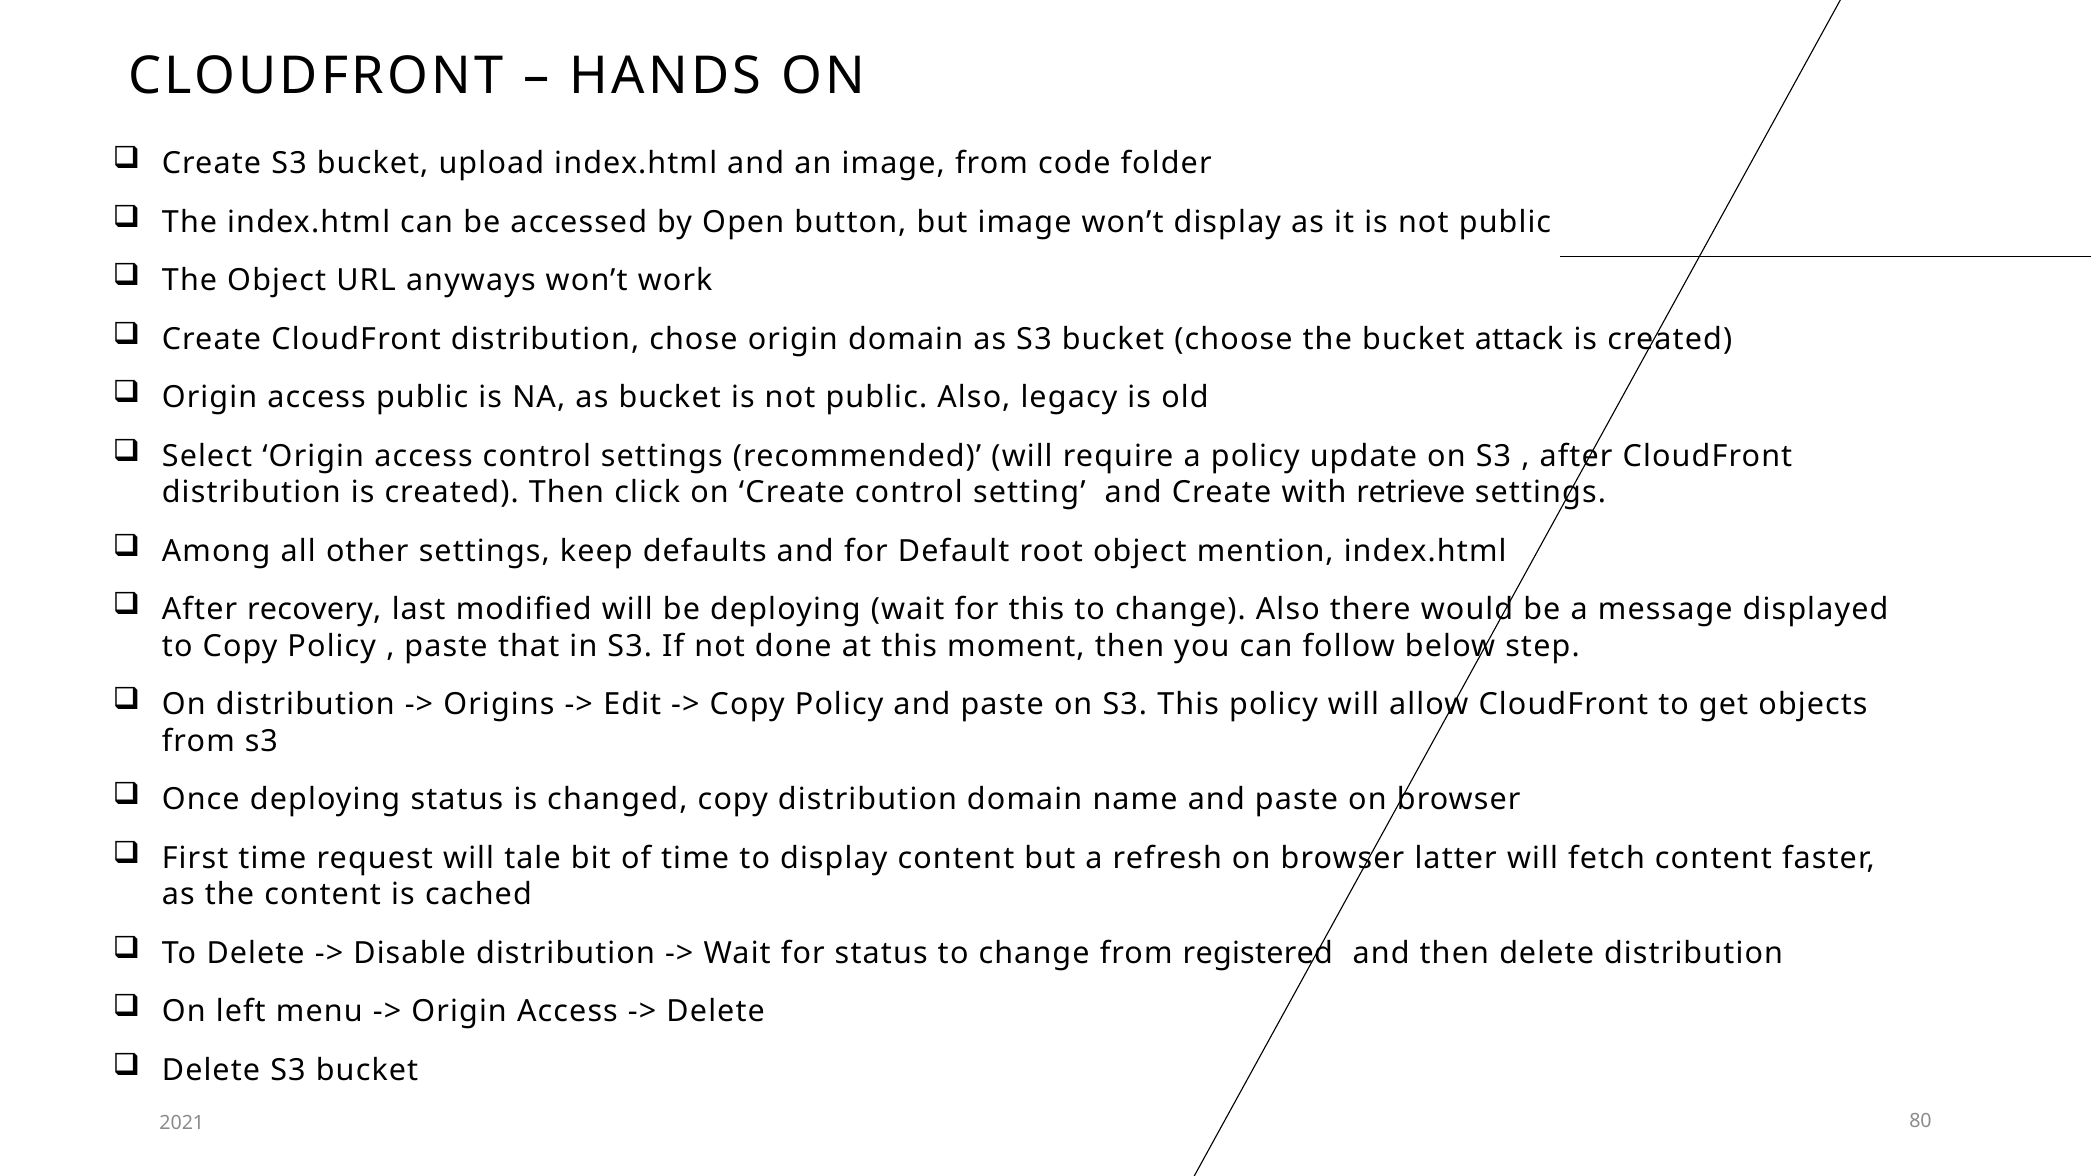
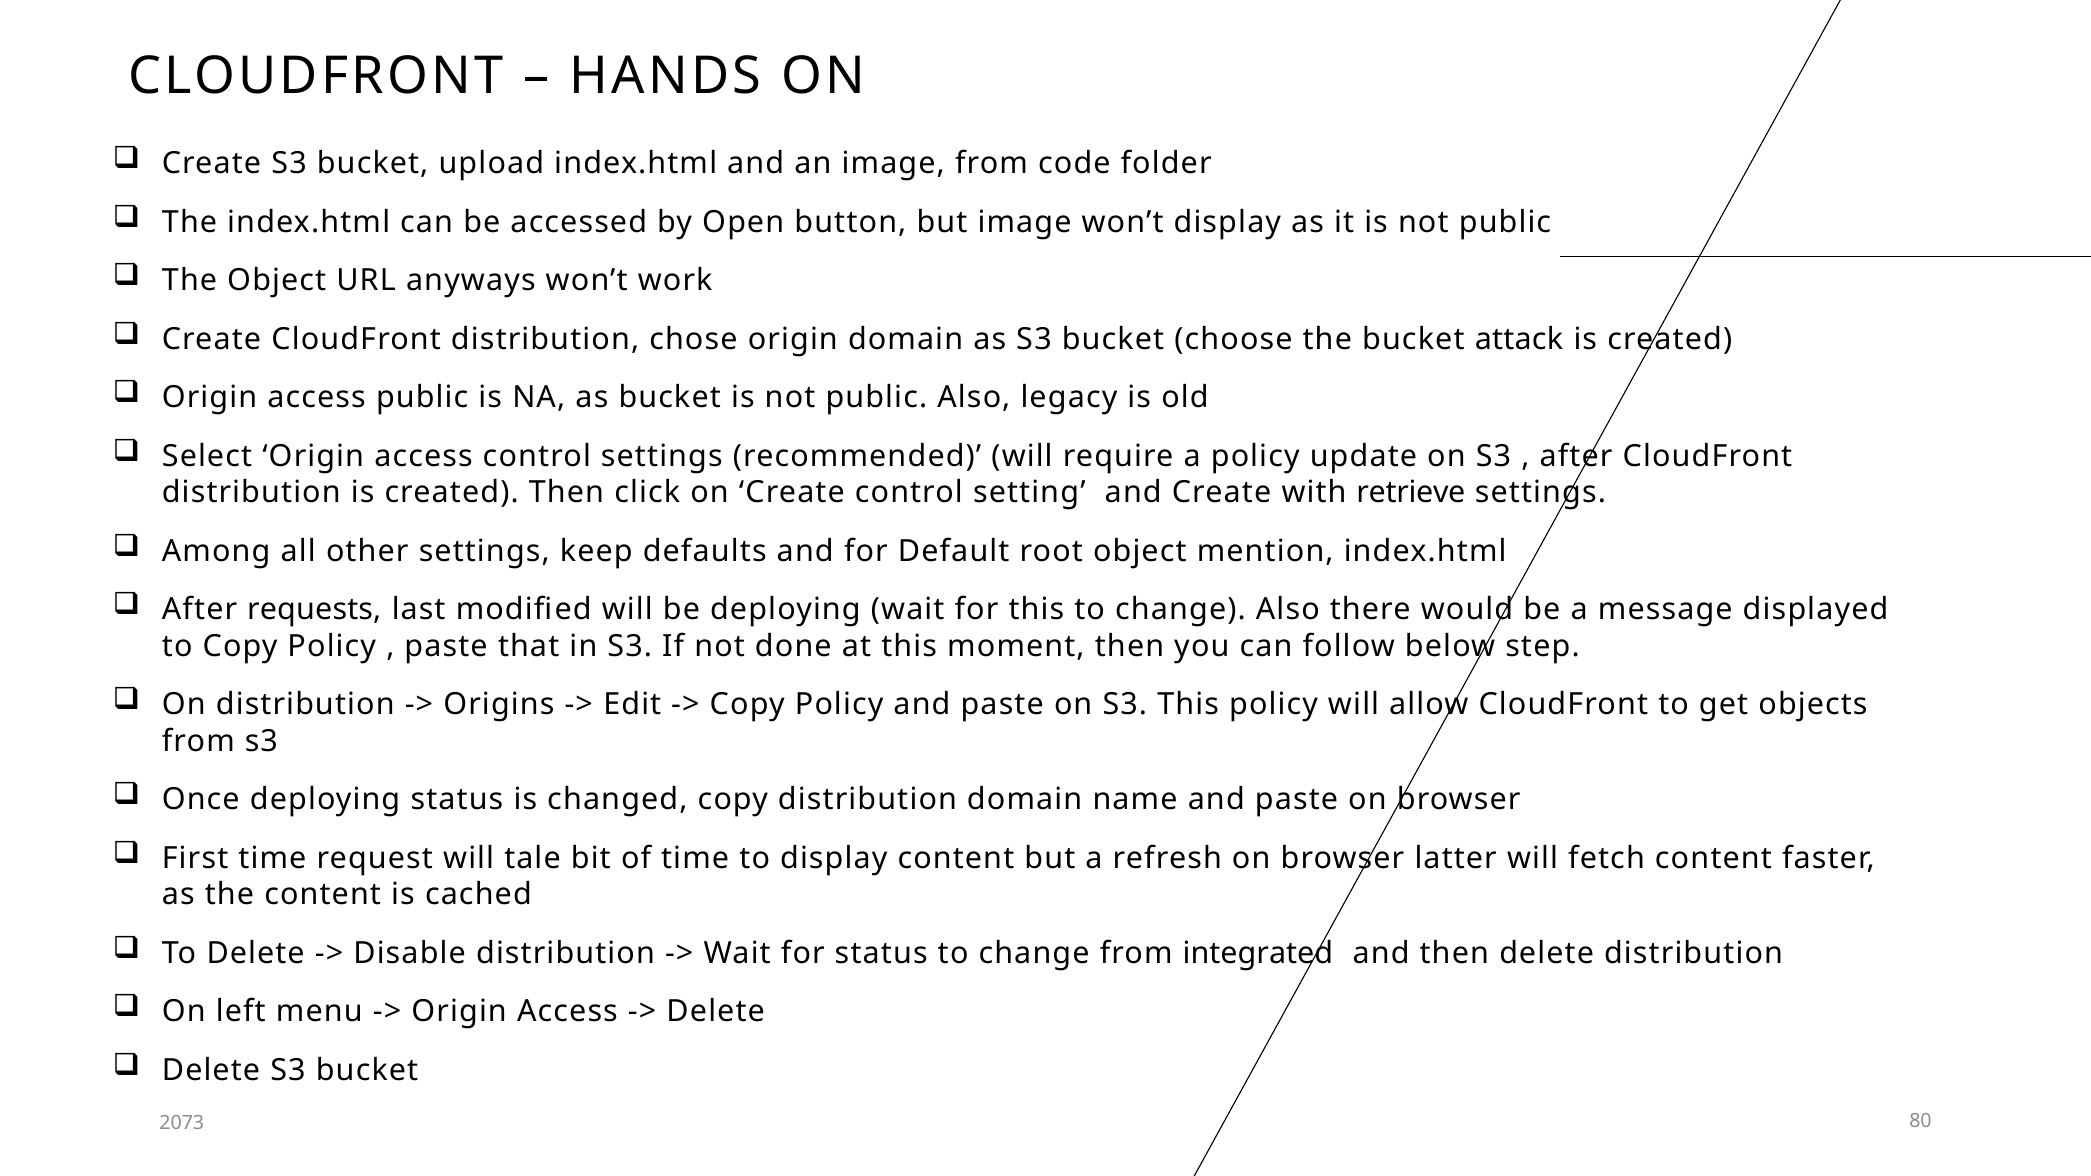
recovery: recovery -> requests (314, 610)
registered: registered -> integrated (1258, 954)
2021: 2021 -> 2073 (182, 1123)
